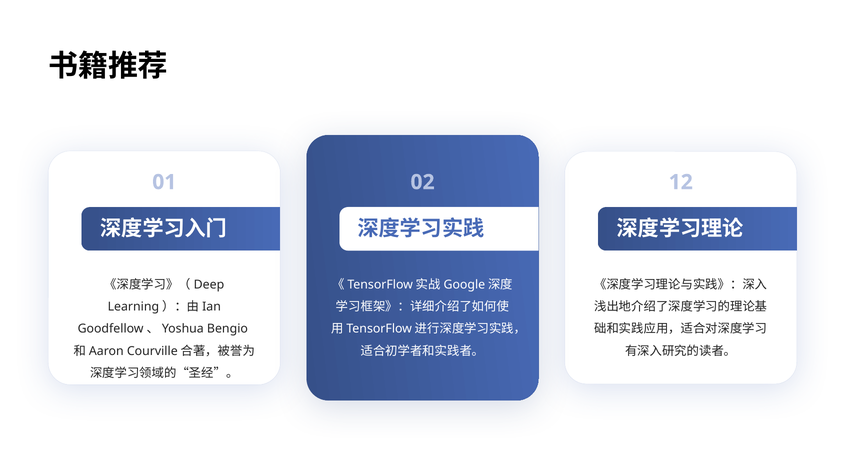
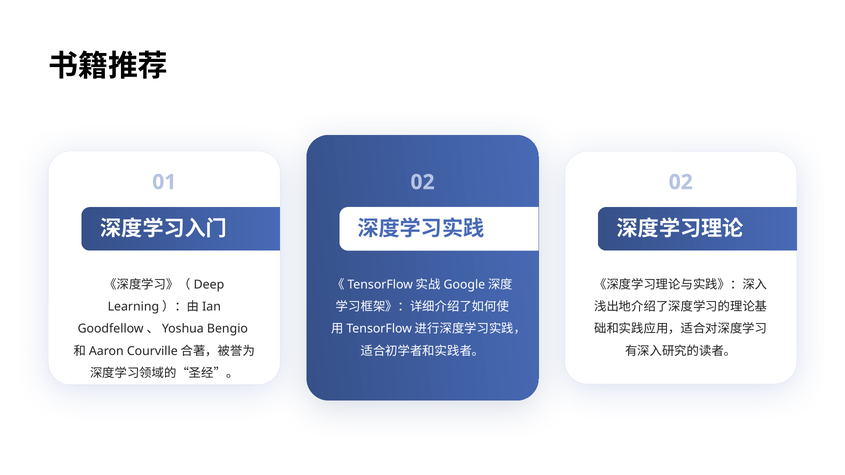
01 12: 12 -> 02 (681, 182)
